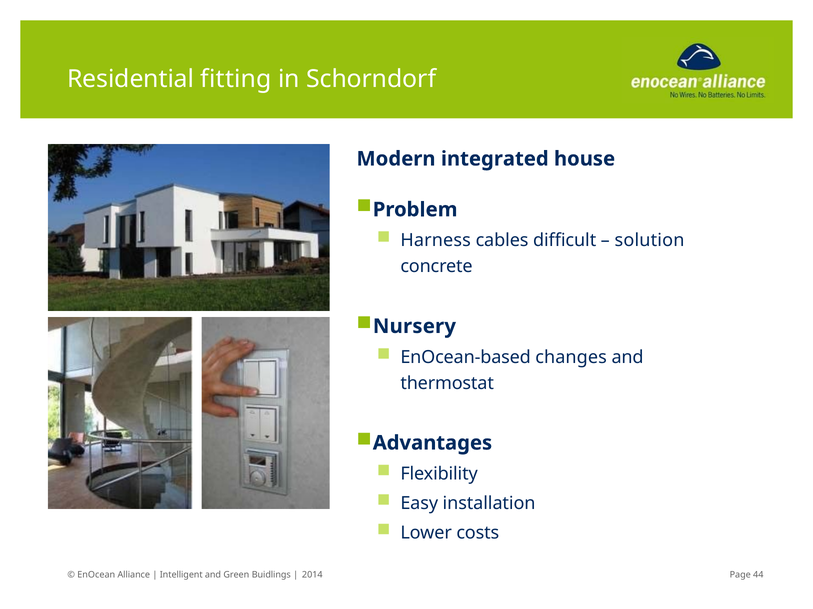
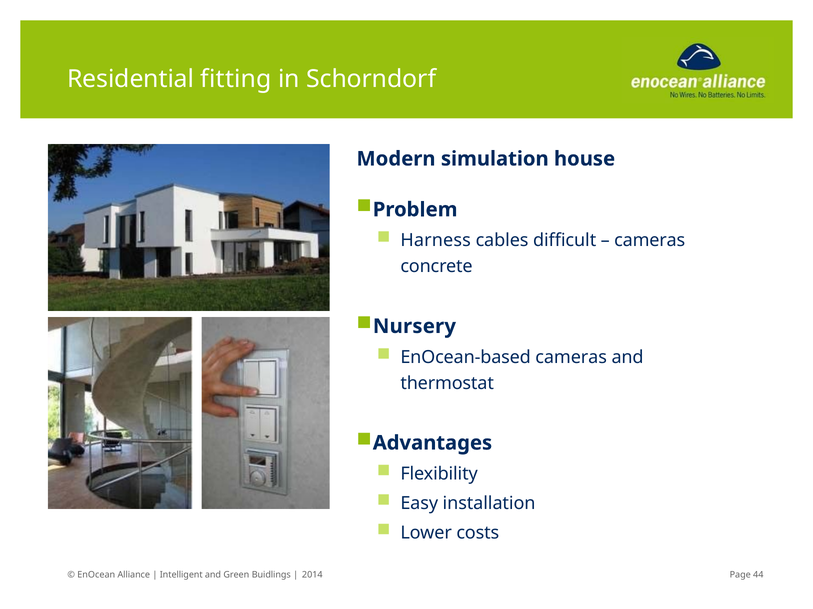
integrated: integrated -> simulation (495, 159)
solution: solution -> cameras (650, 241)
EnOcean-based changes: changes -> cameras (571, 358)
